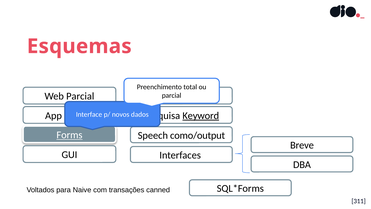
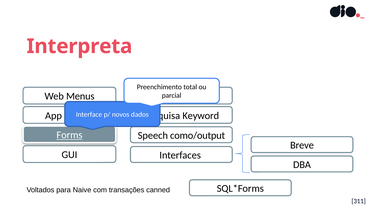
Esquemas: Esquemas -> Interpreta (79, 46)
Web Parcial: Parcial -> Menus (80, 96)
Keyword underline: present -> none (201, 115)
